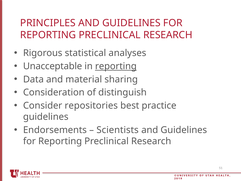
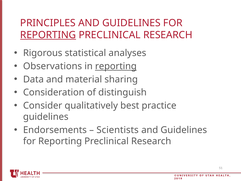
REPORTING underline: none -> present (48, 35)
Unacceptable: Unacceptable -> Observations (53, 66)
repositories: repositories -> qualitatively (91, 105)
